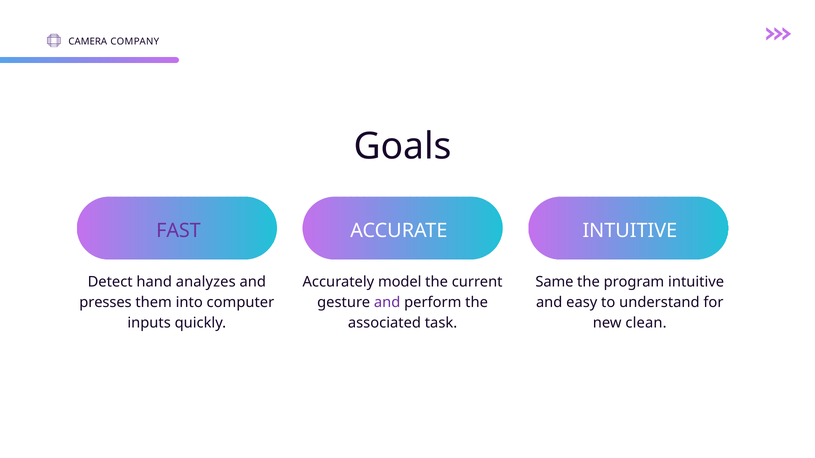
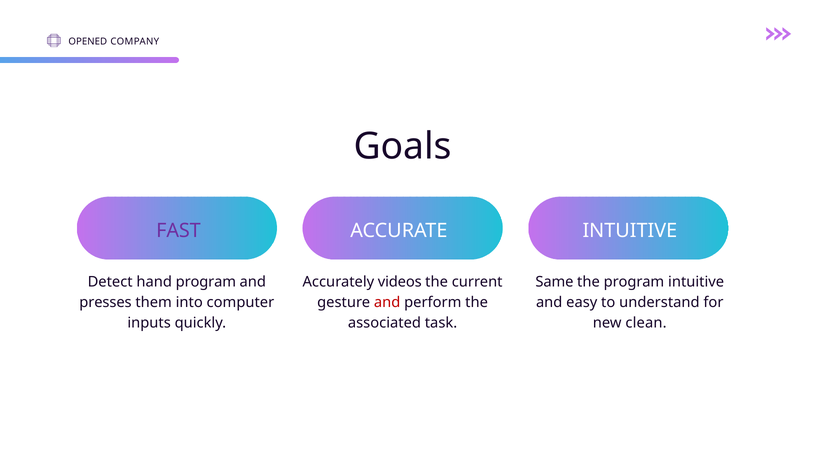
CAMERA: CAMERA -> OPENED (88, 42)
hand analyzes: analyzes -> program (206, 282)
model: model -> videos (400, 282)
and colour: purple -> red (387, 303)
